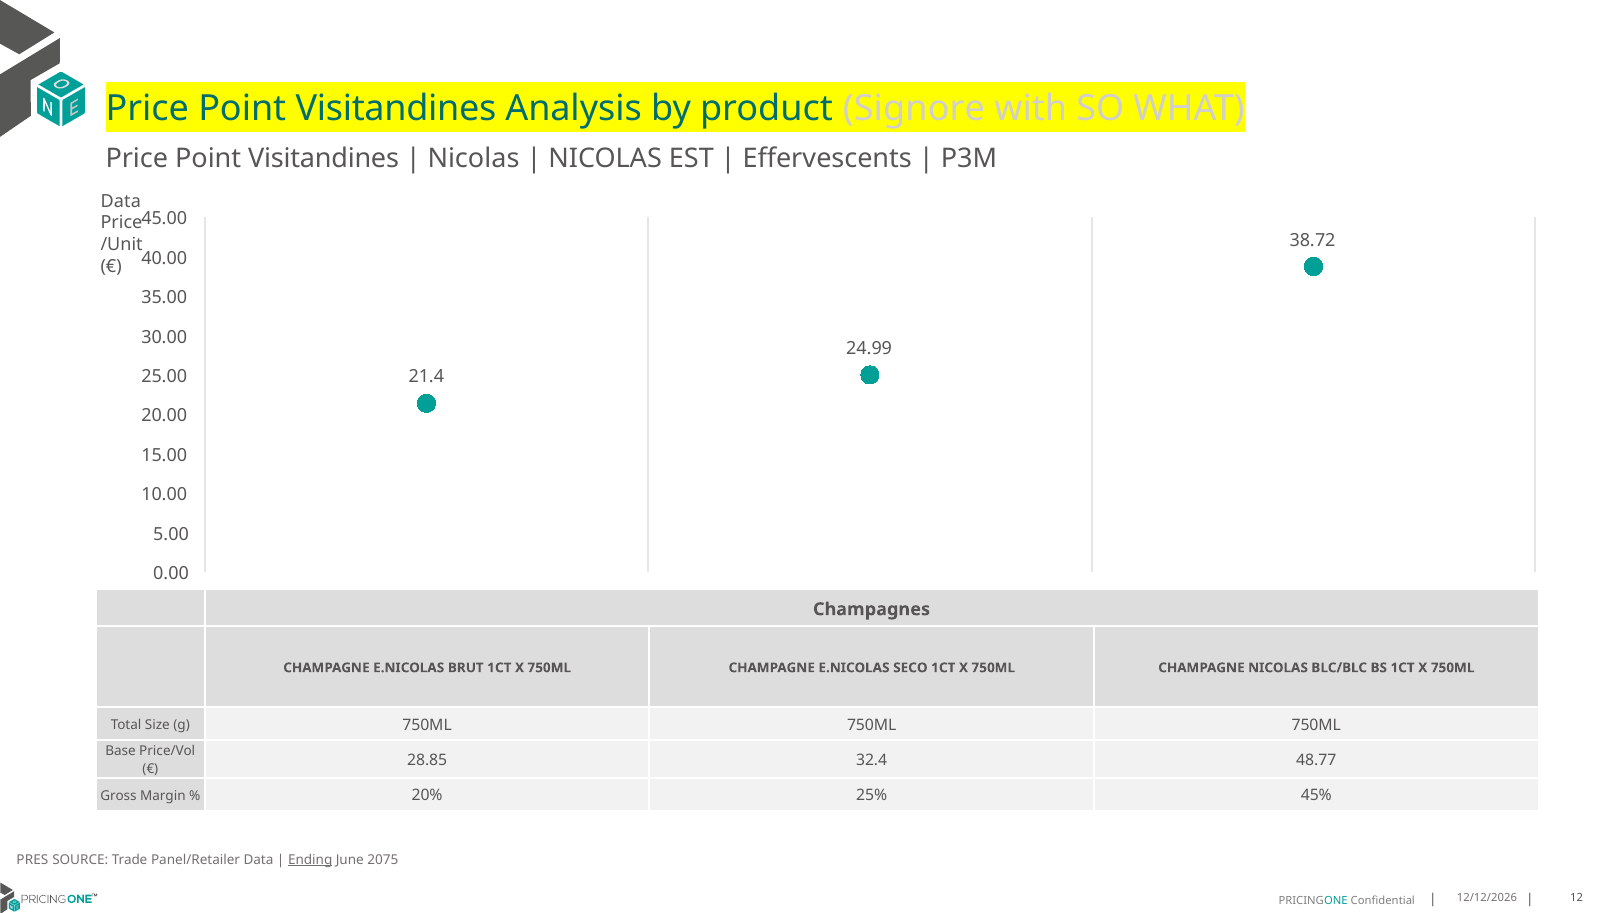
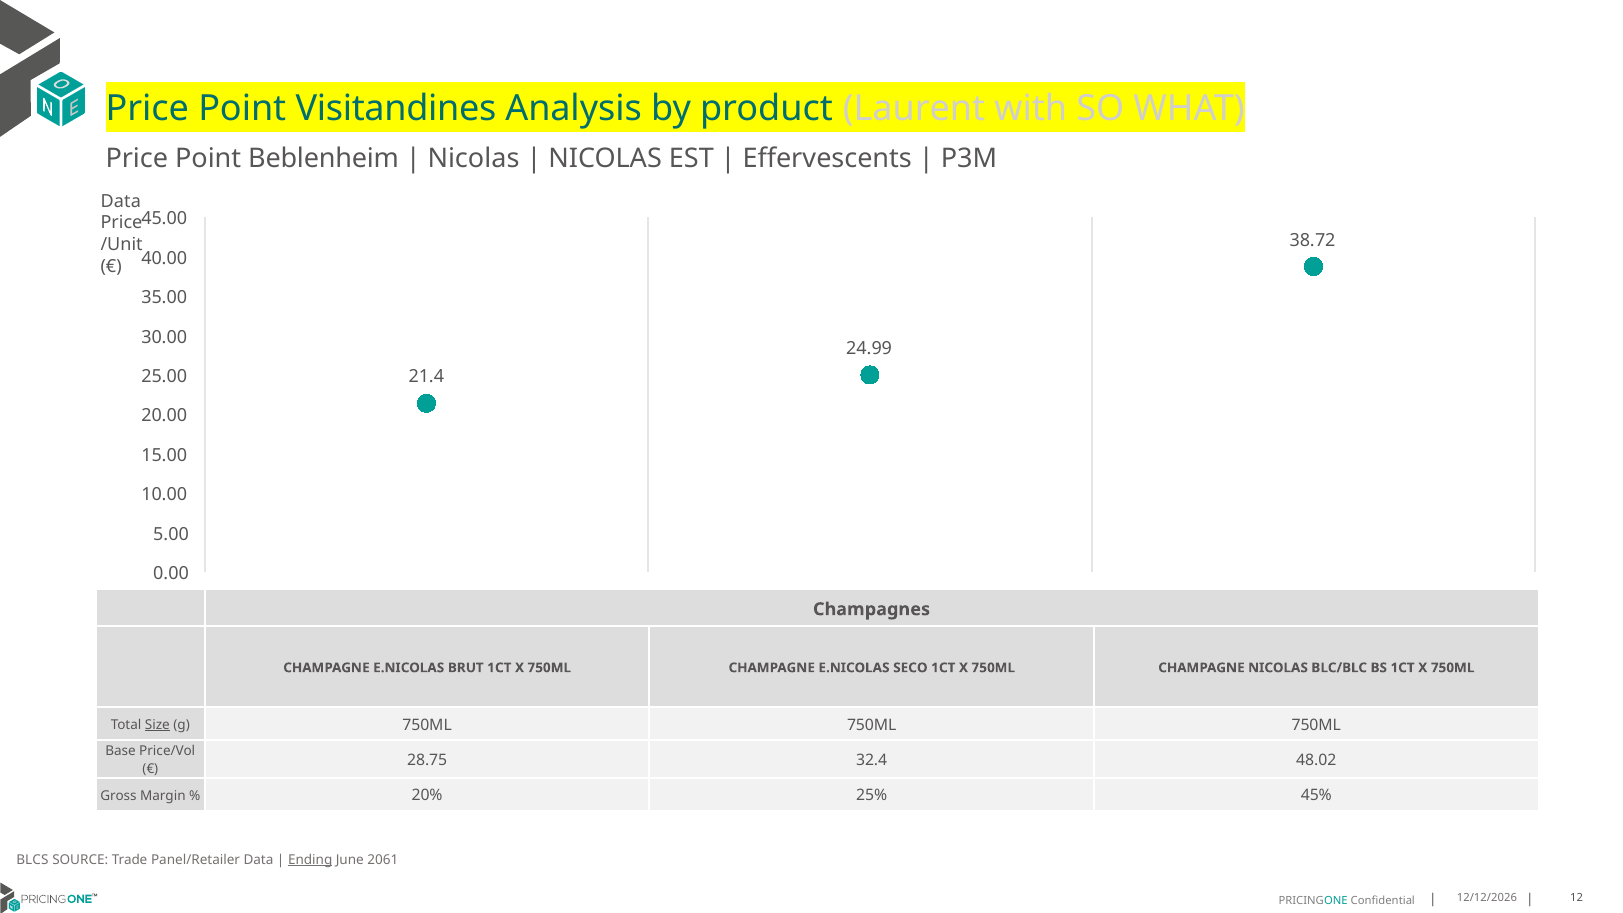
Signore: Signore -> Laurent (914, 109)
Visitandines: Visitandines -> Beblenheim (324, 158)
Size underline: none -> present (157, 725)
28.85: 28.85 -> 28.75 (427, 760)
48.77: 48.77 -> 48.02 (1316, 760)
PRES: PRES -> BLCS (32, 860)
2075: 2075 -> 2061 (383, 860)
